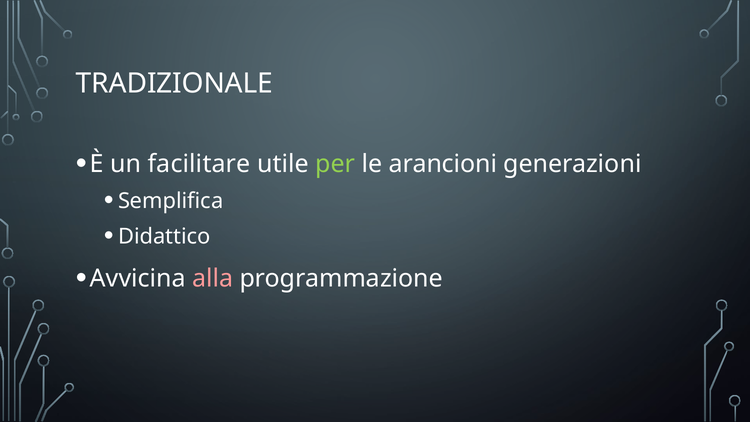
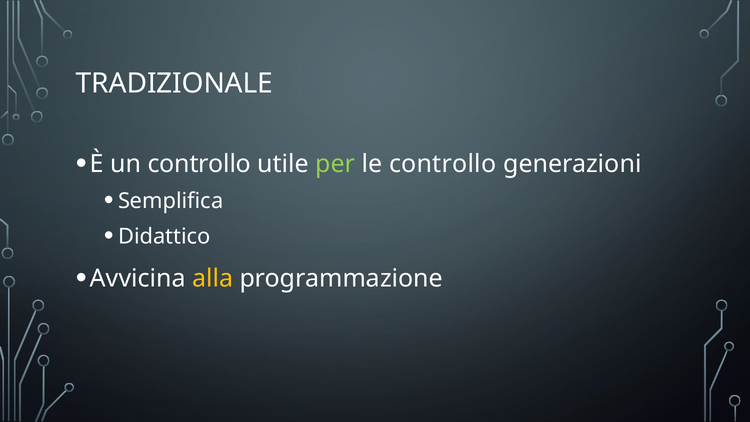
un facilitare: facilitare -> controllo (199, 164)
le arancioni: arancioni -> controllo (443, 164)
alla colour: pink -> yellow (213, 278)
